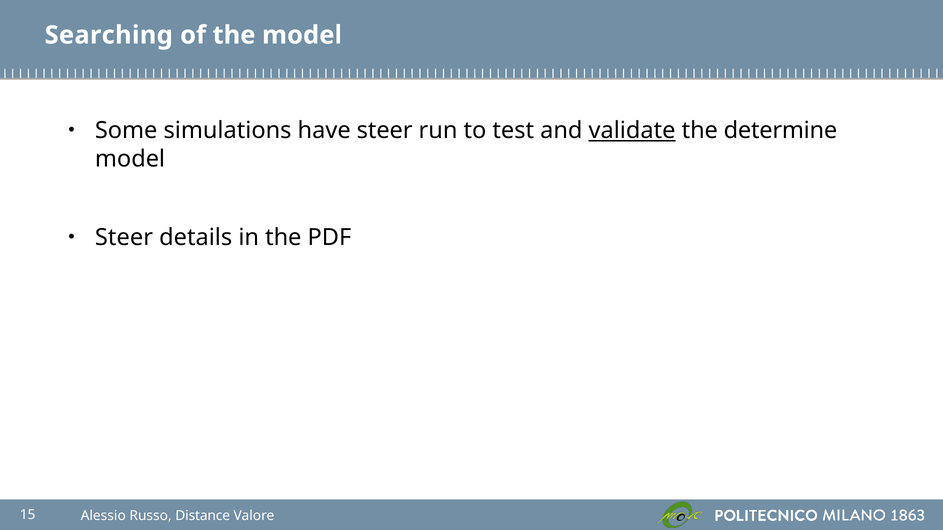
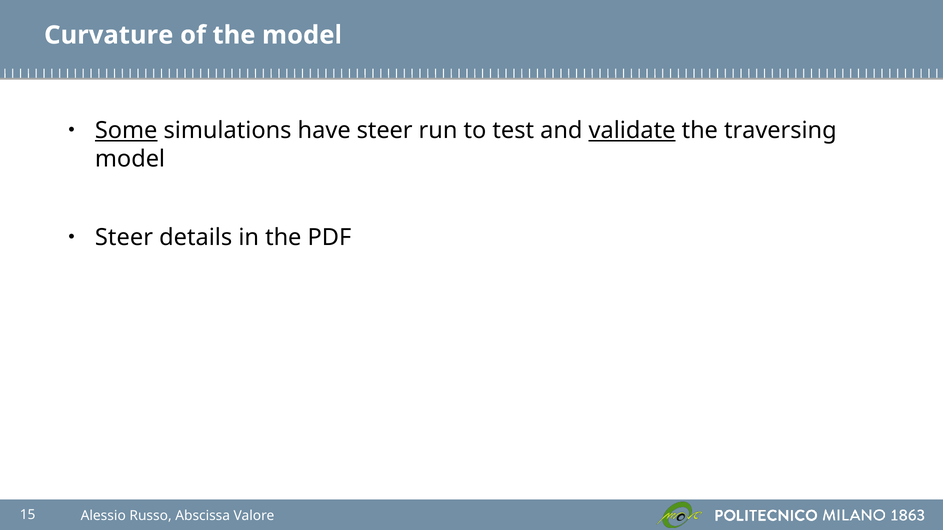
Searching: Searching -> Curvature (109, 35)
Some underline: none -> present (126, 131)
determine: determine -> traversing (780, 131)
Distance: Distance -> Abscissa (203, 516)
